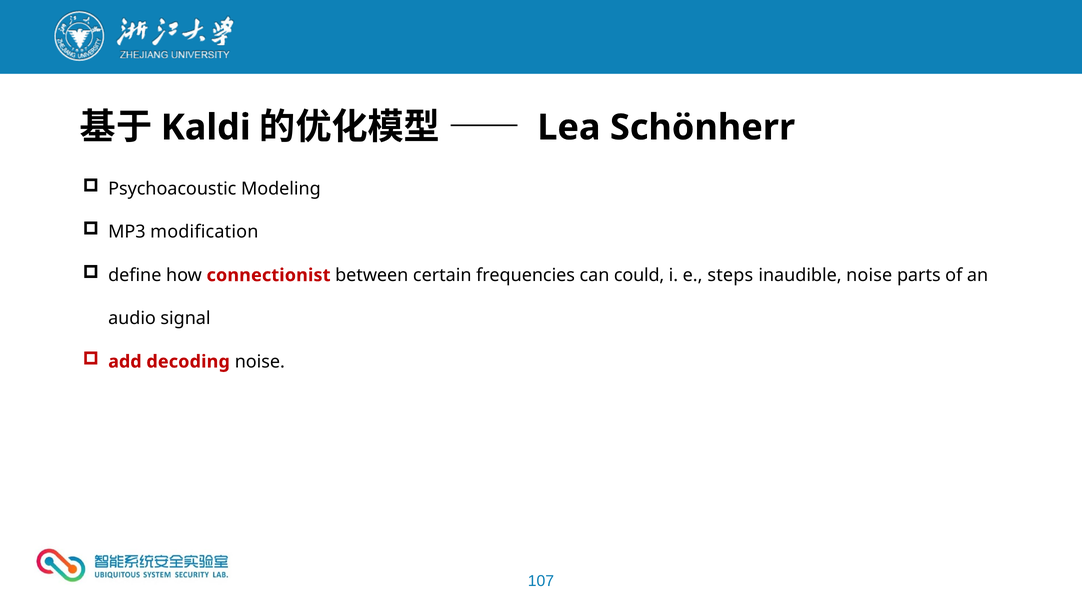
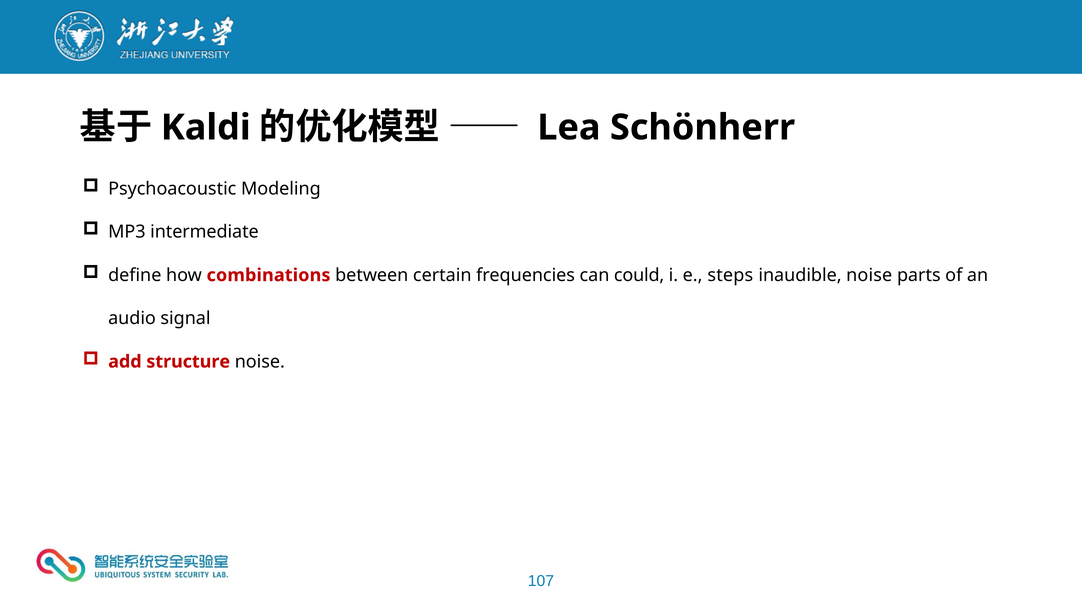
modification: modification -> intermediate (204, 232)
connectionist: connectionist -> combinations (269, 276)
decoding: decoding -> structure (188, 362)
